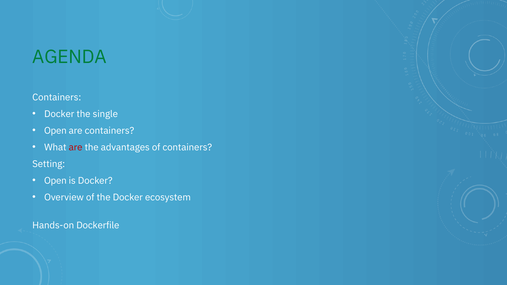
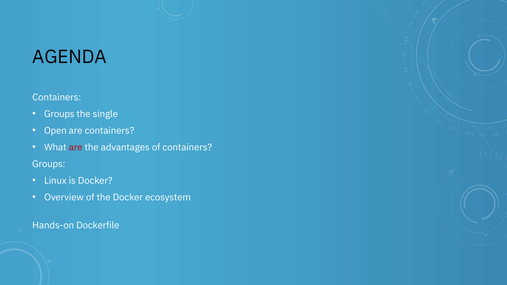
AGENDA colour: green -> black (70, 57)
Docker: Docker -> Groups (59, 114)
Setting: Setting -> Groups (49, 164)
Open: Open -> Linux (55, 181)
